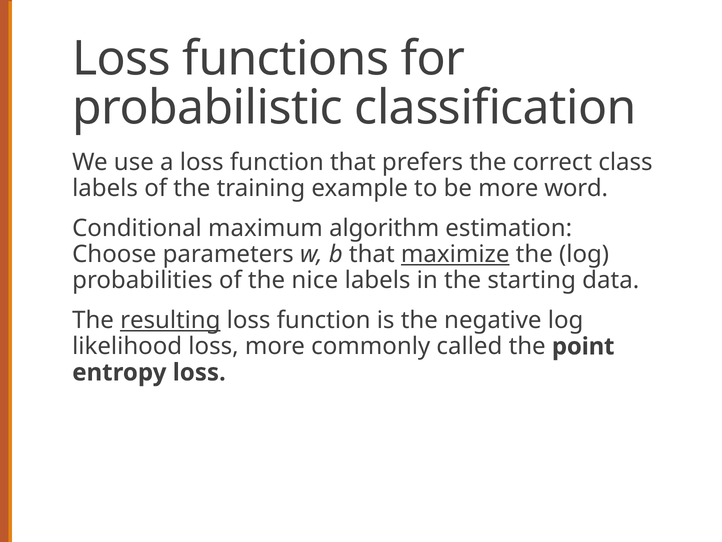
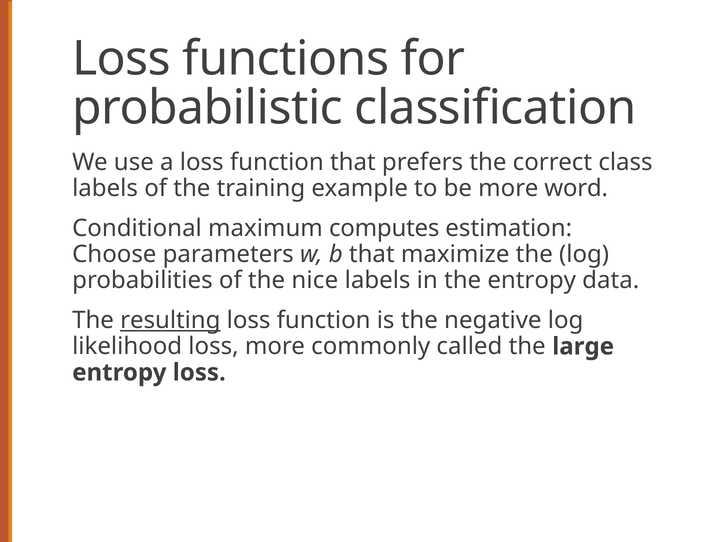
algorithm: algorithm -> computes (384, 228)
maximize underline: present -> none (455, 254)
the starting: starting -> entropy (532, 280)
point: point -> large (583, 346)
